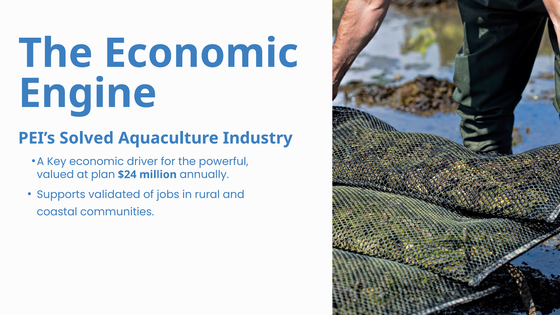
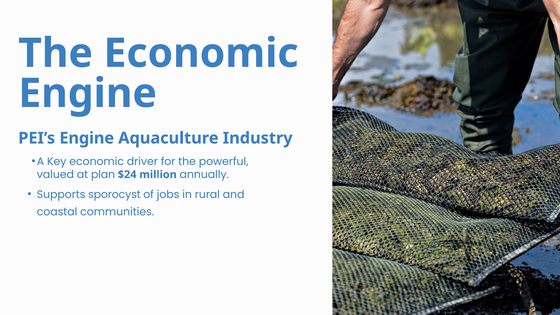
PEI’s Solved: Solved -> Engine (87, 138)
validated: validated -> sporocyst (114, 195)
